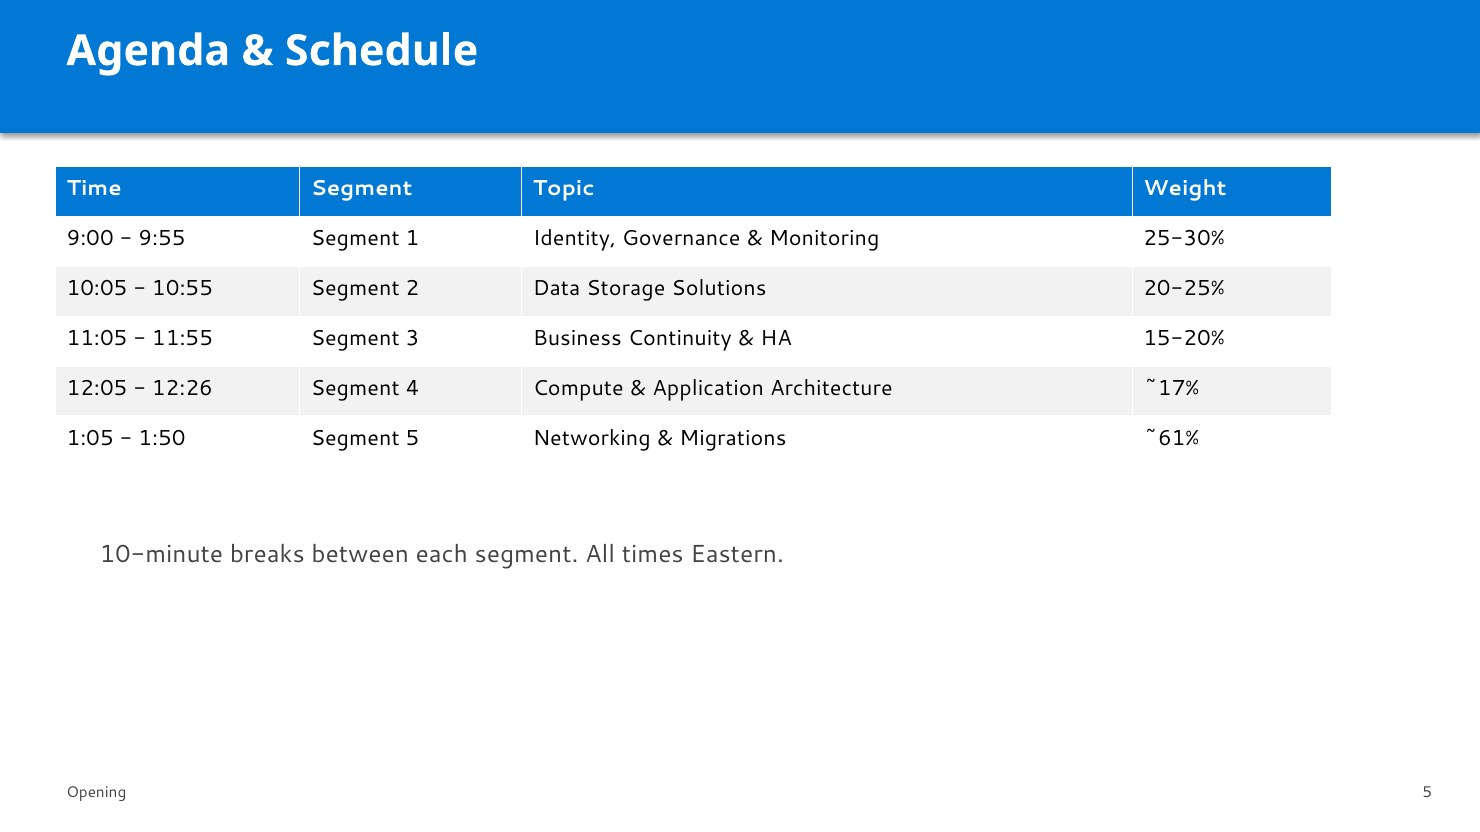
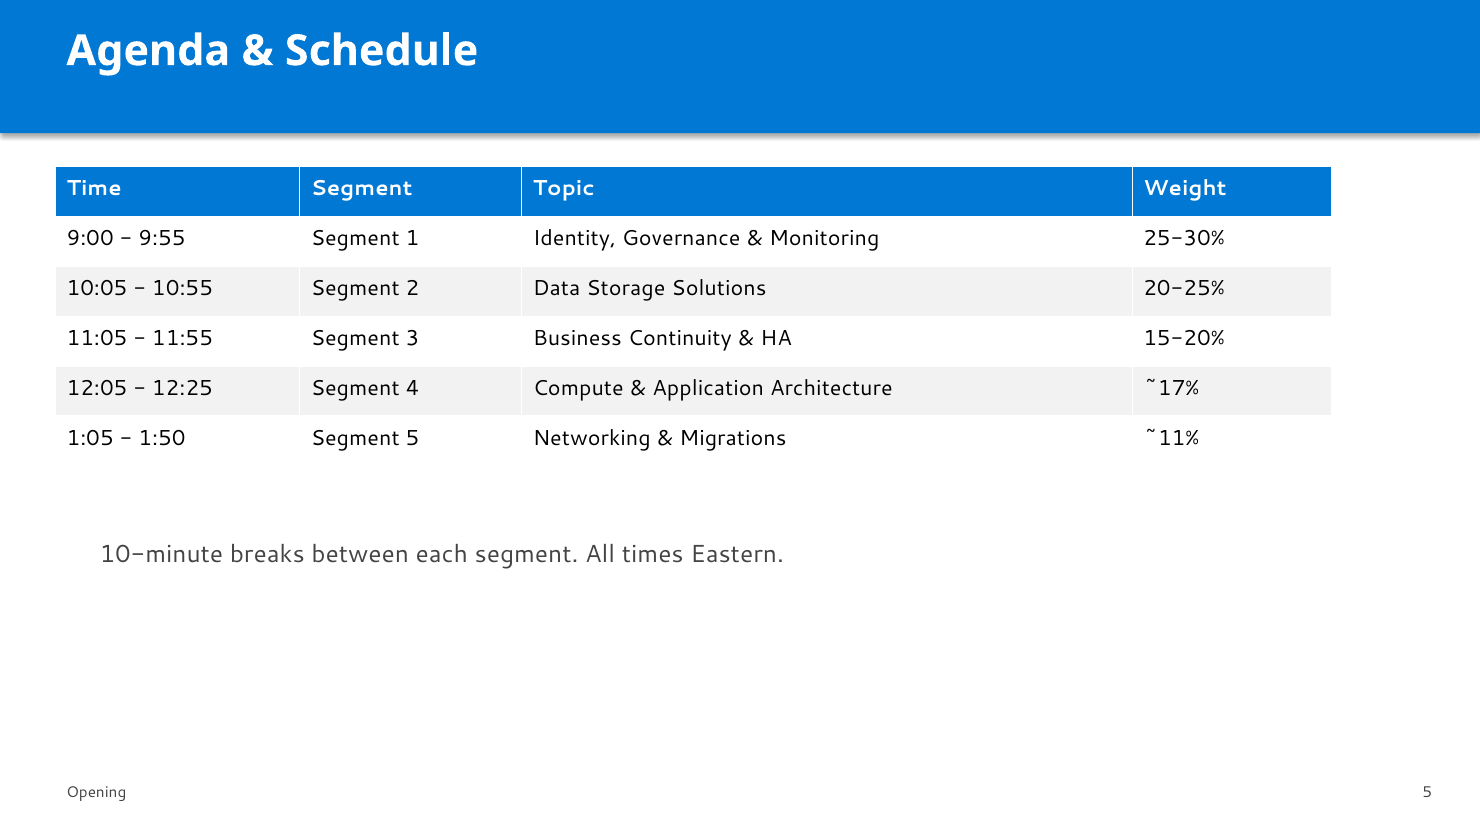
12:26: 12:26 -> 12:25 (182, 388)
~61%: ~61% -> ~11% (1171, 438)
